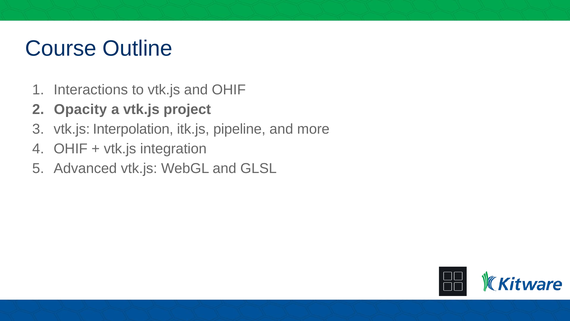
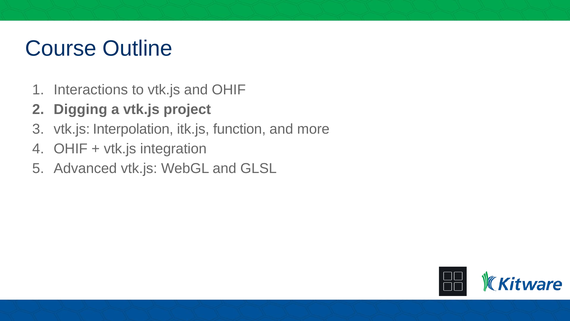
Opacity: Opacity -> Digging (80, 109)
pipeline: pipeline -> function (239, 129)
